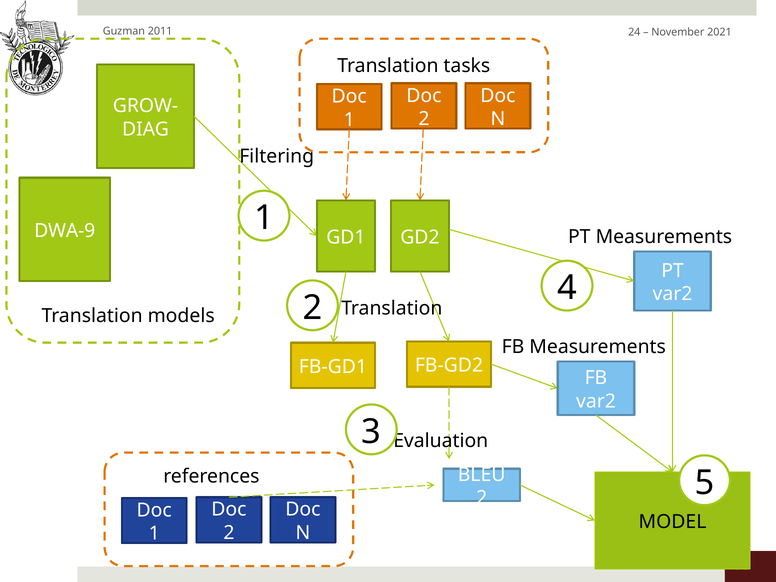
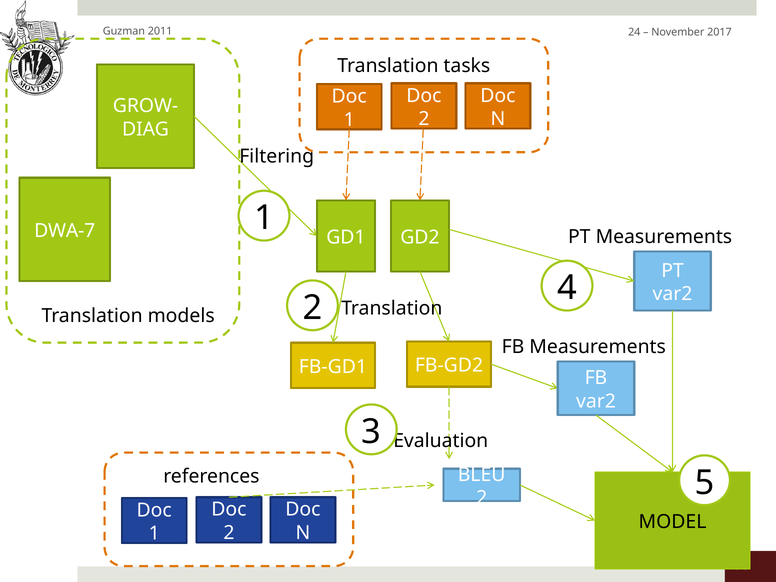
2021: 2021 -> 2017 (719, 32)
DWA-9: DWA-9 -> DWA-7 (65, 231)
